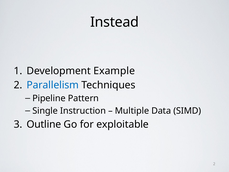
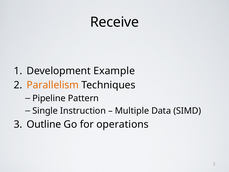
Instead: Instead -> Receive (115, 22)
Parallelism colour: blue -> orange (53, 85)
exploitable: exploitable -> operations (122, 124)
